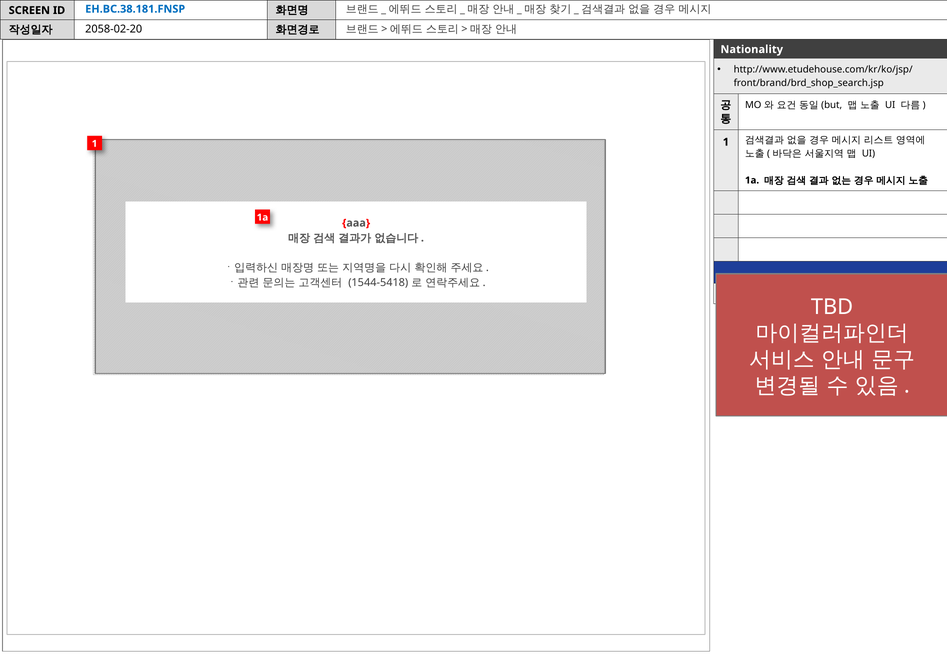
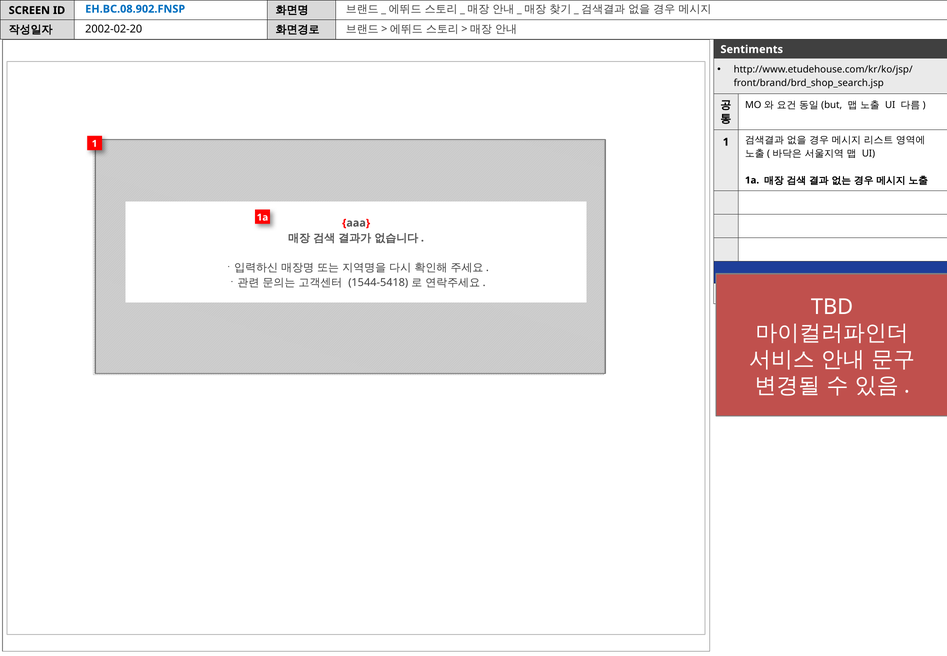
EH.BC.38.181.FNSP: EH.BC.38.181.FNSP -> EH.BC.08.902.FNSP (135, 9)
2058-02-20: 2058-02-20 -> 2002-02-20 (114, 29)
Nationality: Nationality -> Sentiments (752, 49)
